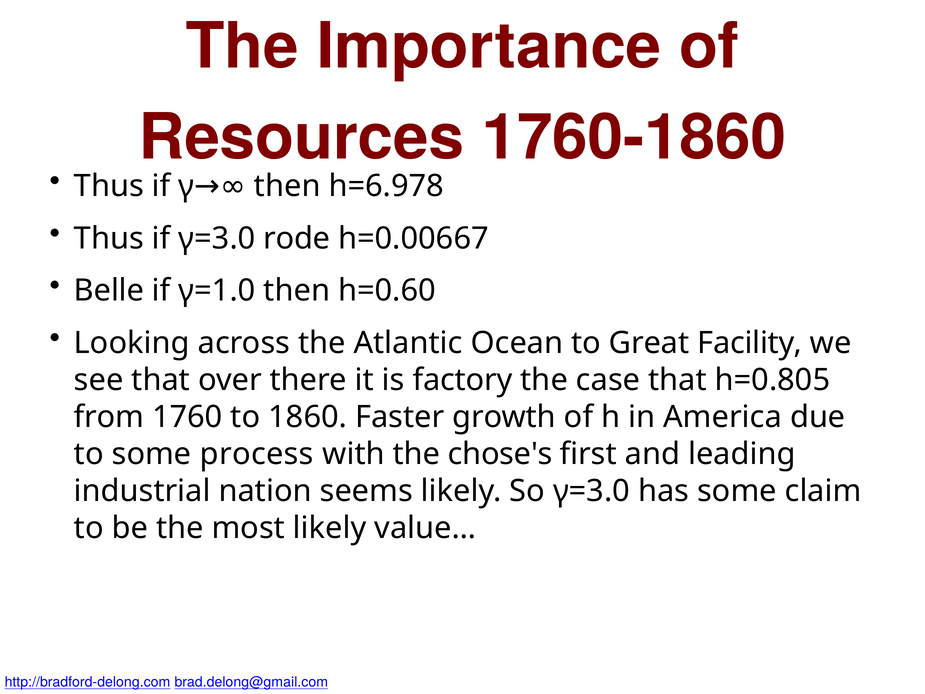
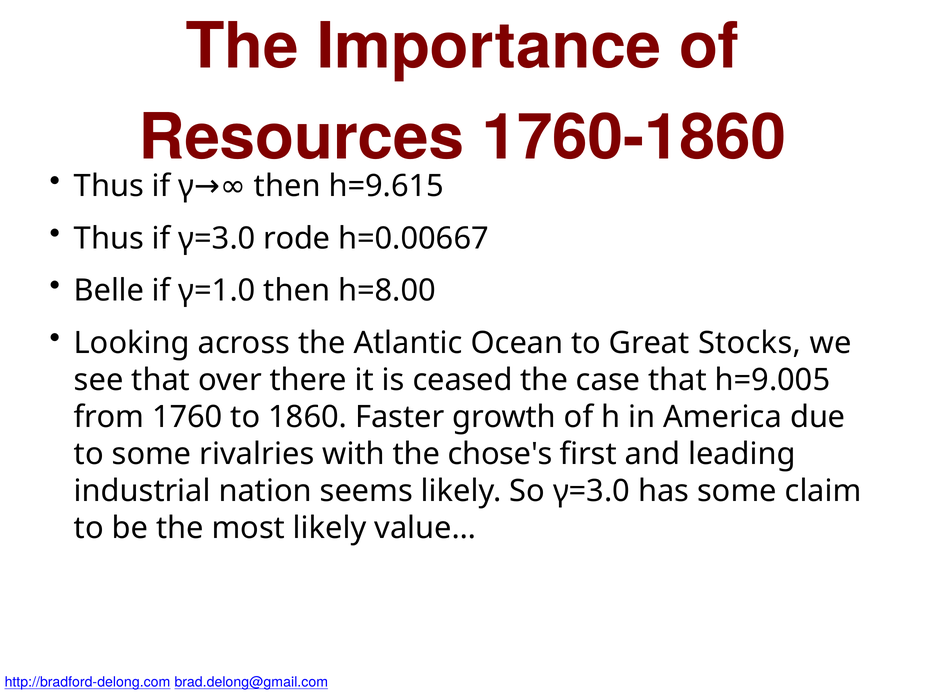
h=6.978: h=6.978 -> h=9.615 (386, 186)
h=0.60: h=0.60 -> h=8.00 (387, 291)
Facility: Facility -> Stocks (750, 343)
factory: factory -> ceased (463, 380)
h=0.805: h=0.805 -> h=9.005 (773, 380)
process: process -> rivalries (257, 454)
